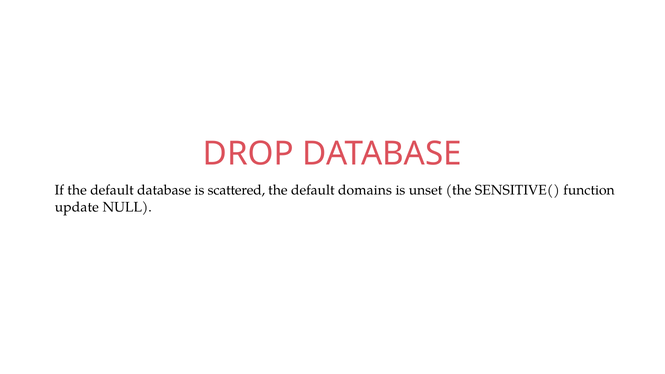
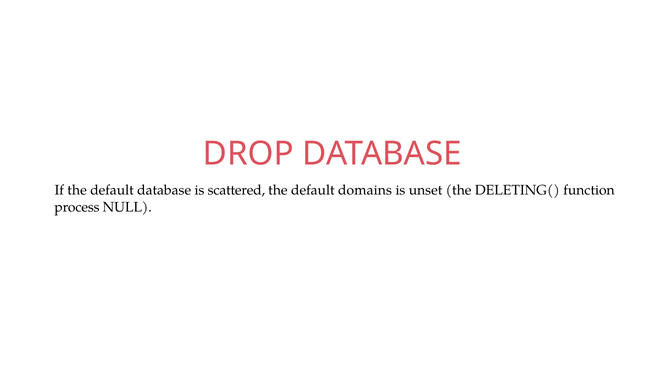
SENSITIVE(: SENSITIVE( -> DELETING( (517, 190)
update: update -> process (77, 207)
